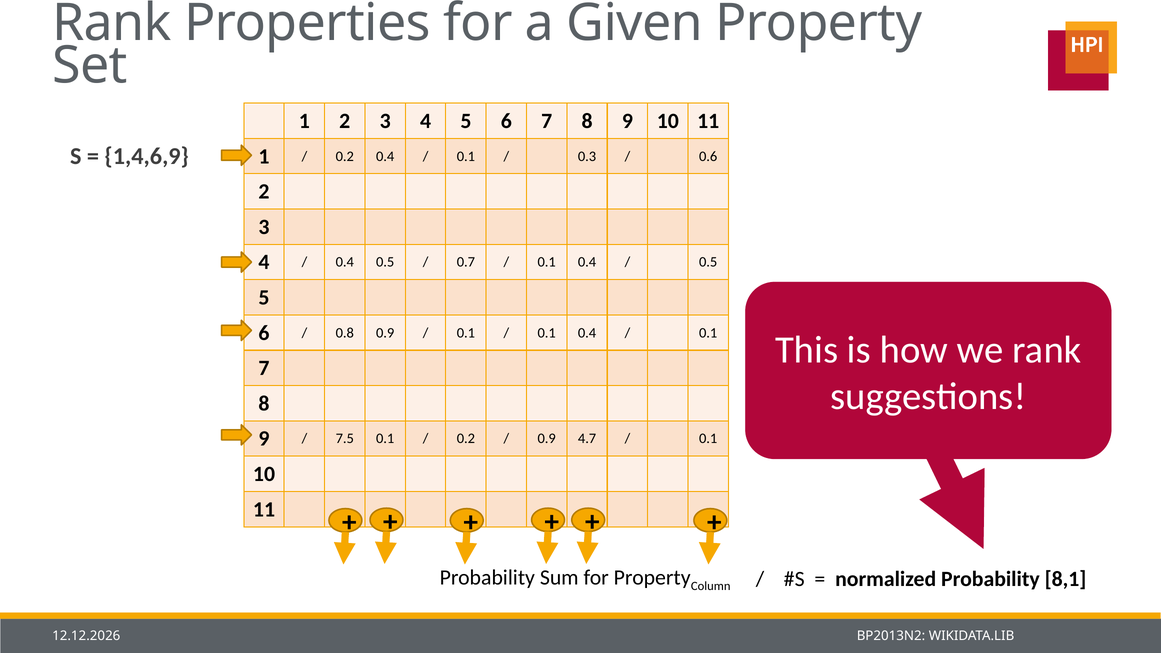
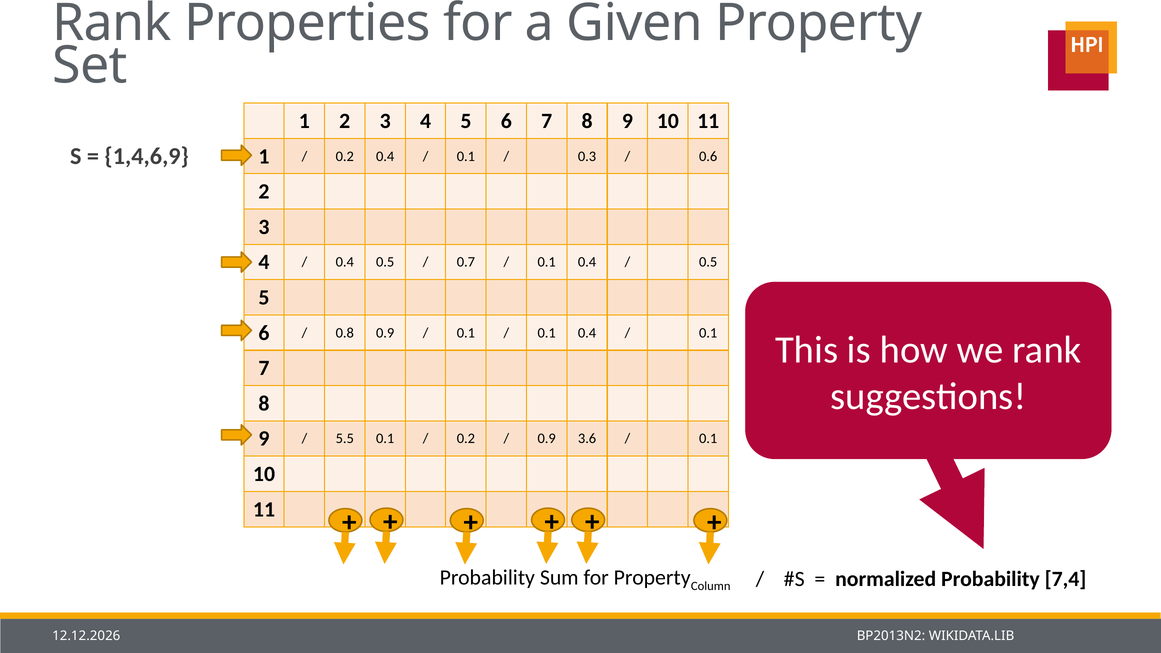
7.5: 7.5 -> 5.5 (345, 439)
4.7: 4.7 -> 3.6 (587, 439)
8,1: 8,1 -> 7,4 (1066, 579)
